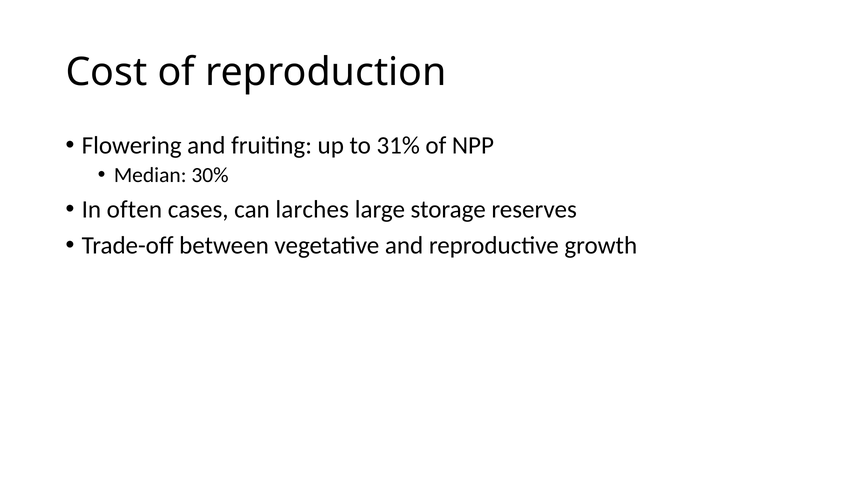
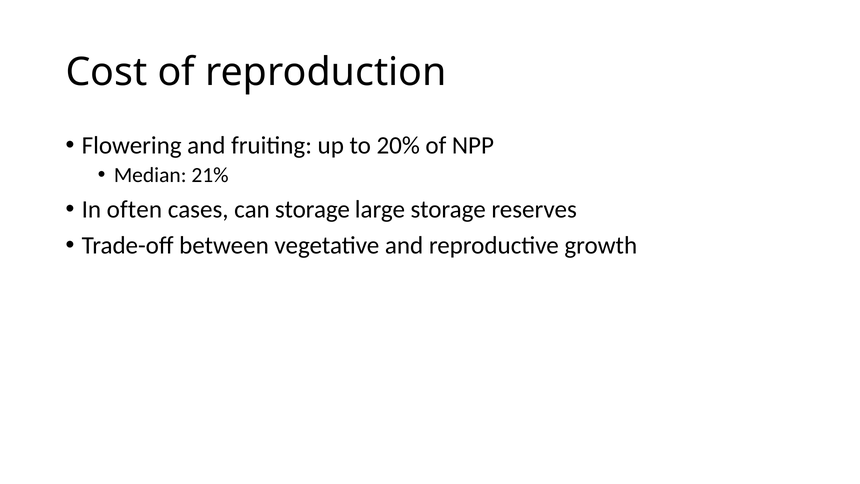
31%: 31% -> 20% (398, 145)
30%: 30% -> 21% (210, 175)
can larches: larches -> storage (312, 209)
